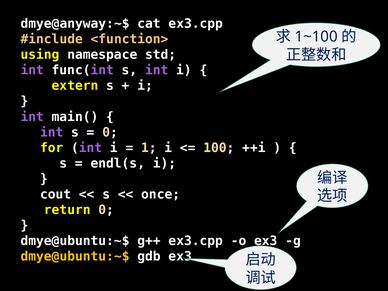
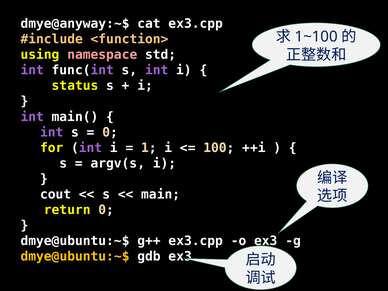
namespace colour: white -> pink (102, 55)
extern: extern -> status (75, 86)
endl(s: endl(s -> argv(s (118, 163)
once: once -> main (161, 194)
